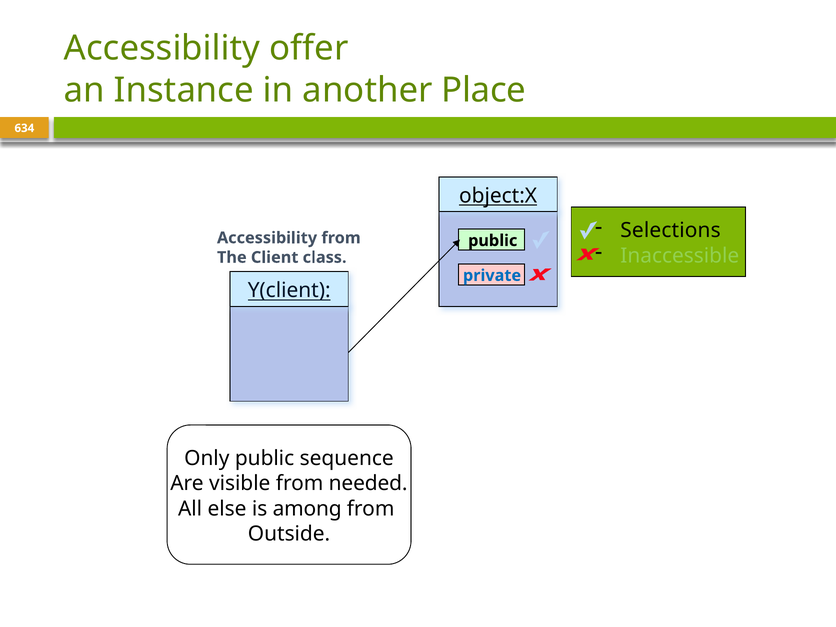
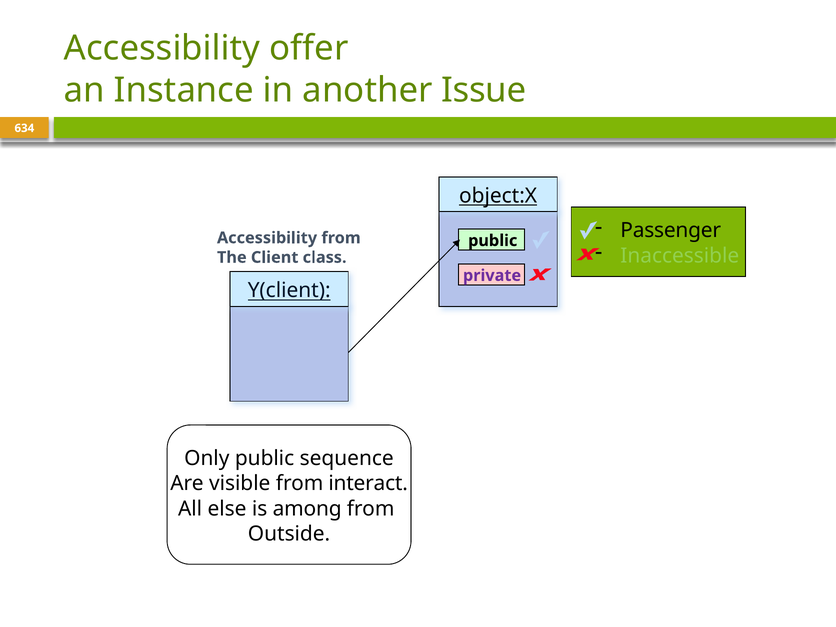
Place: Place -> Issue (484, 90)
Selections: Selections -> Passenger (671, 231)
private colour: blue -> purple (492, 276)
needed: needed -> interact (368, 484)
